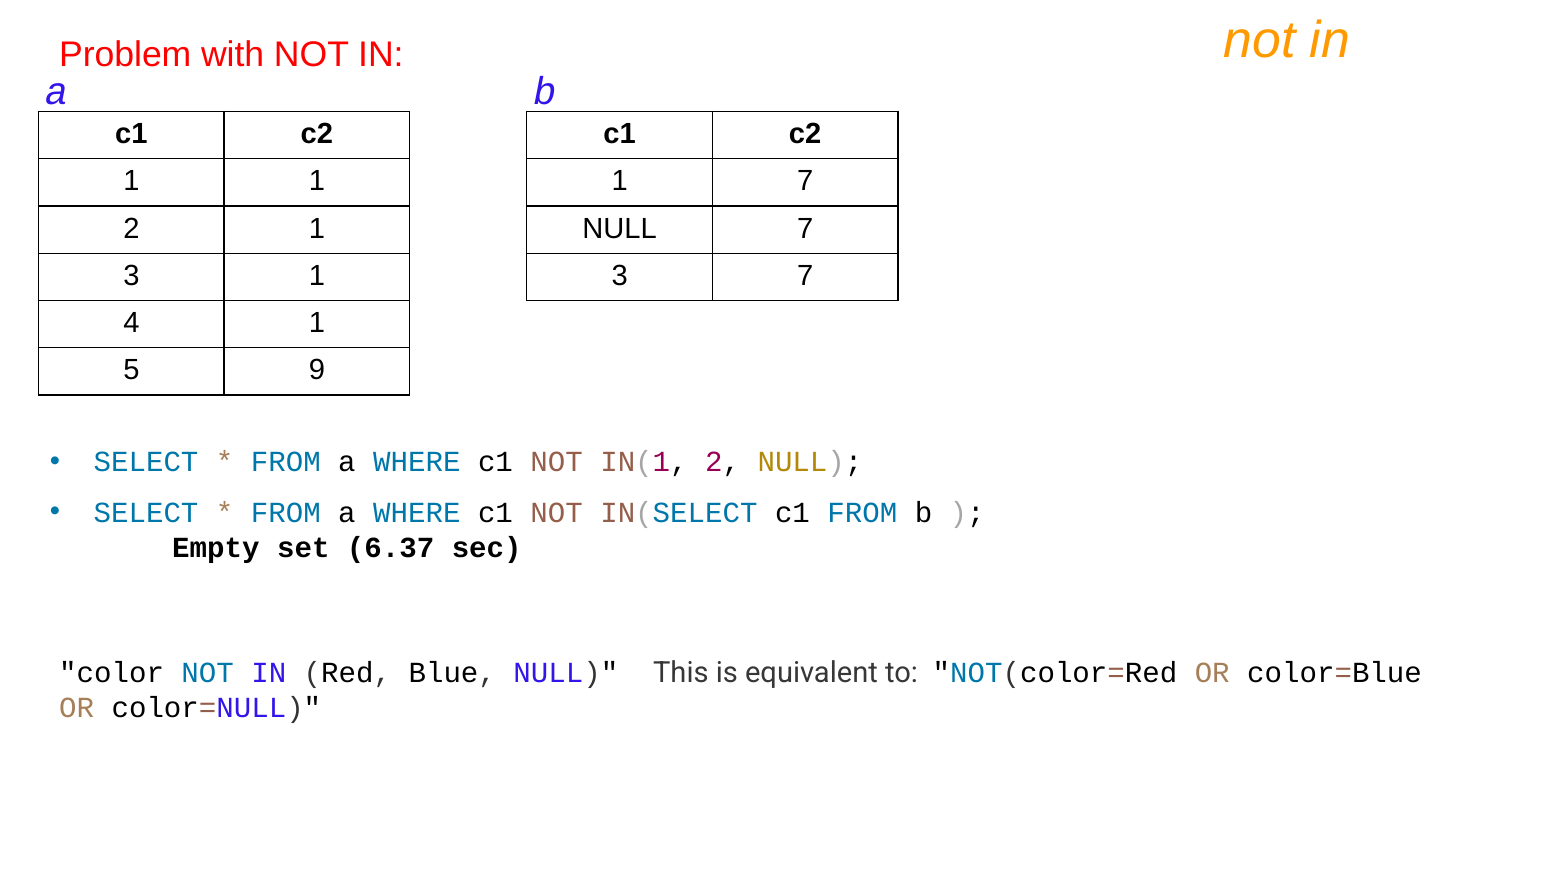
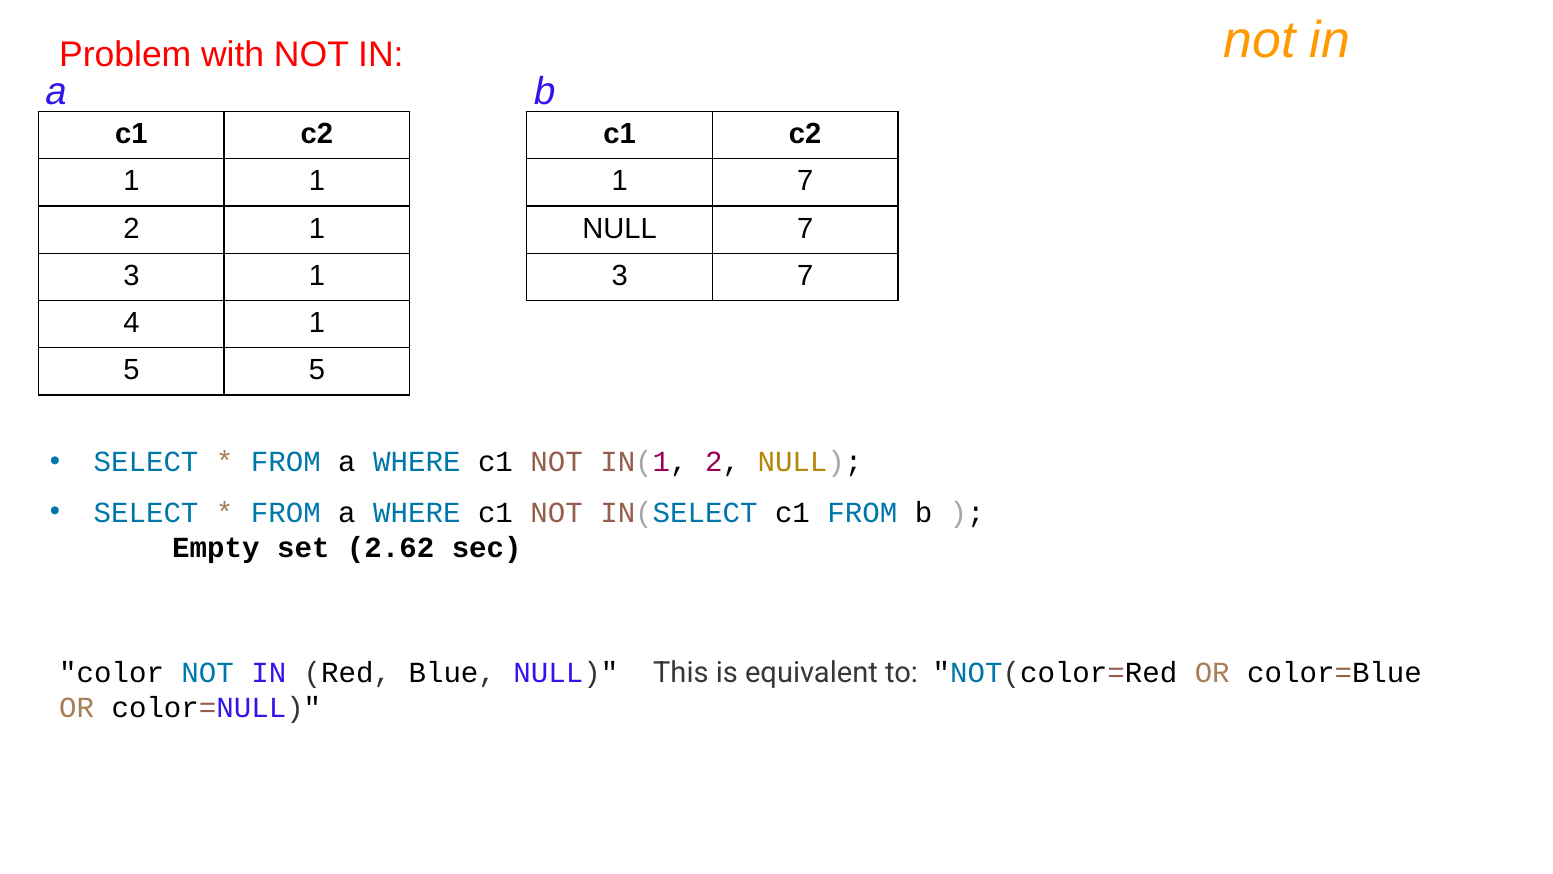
5 9: 9 -> 5 (317, 370)
6.37: 6.37 -> 2.62 (391, 547)
